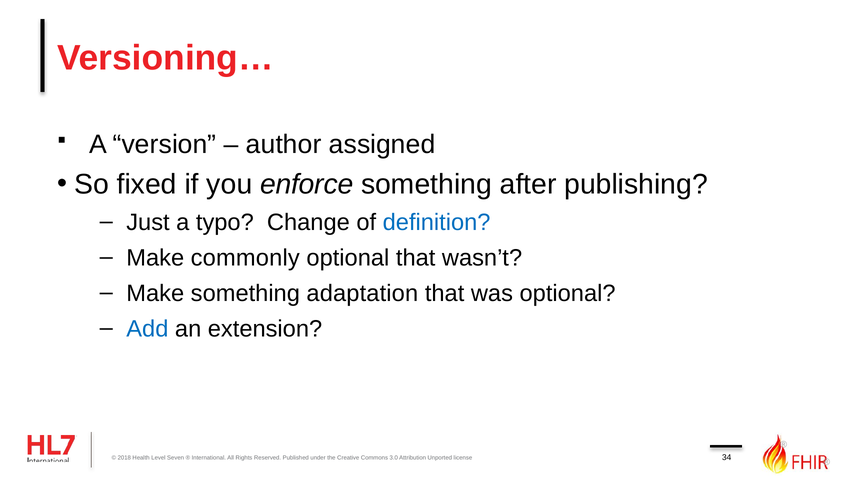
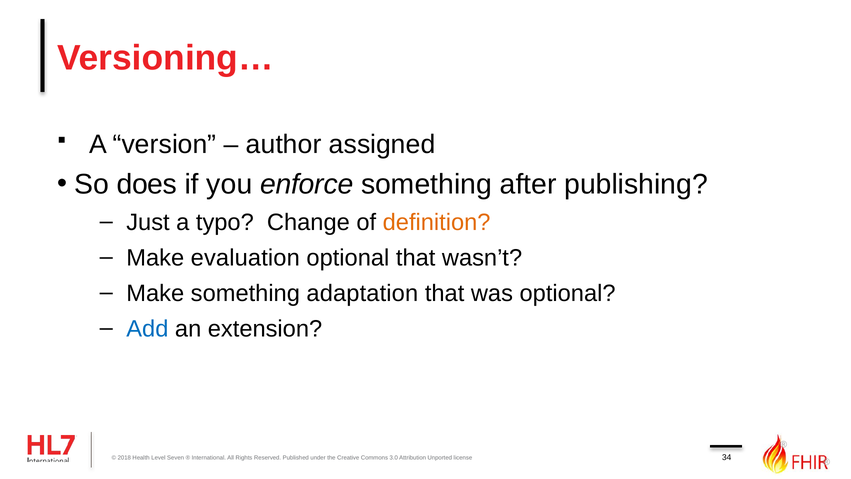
fixed: fixed -> does (147, 184)
definition colour: blue -> orange (437, 222)
commonly: commonly -> evaluation (245, 258)
